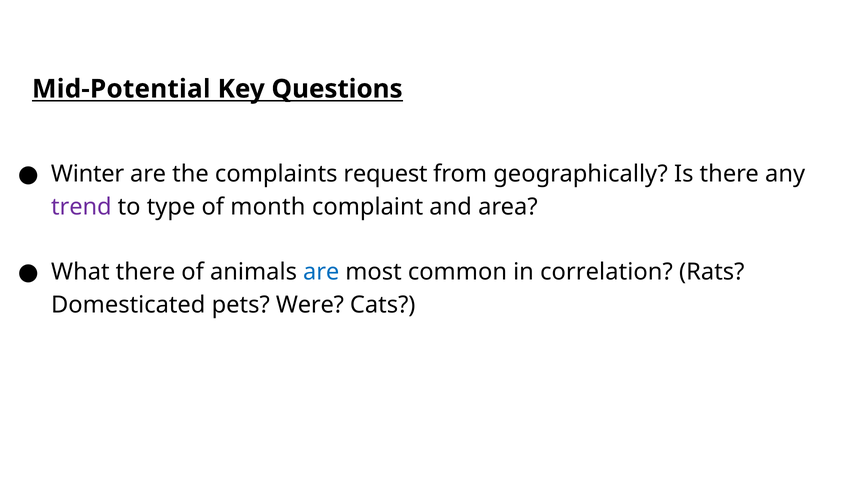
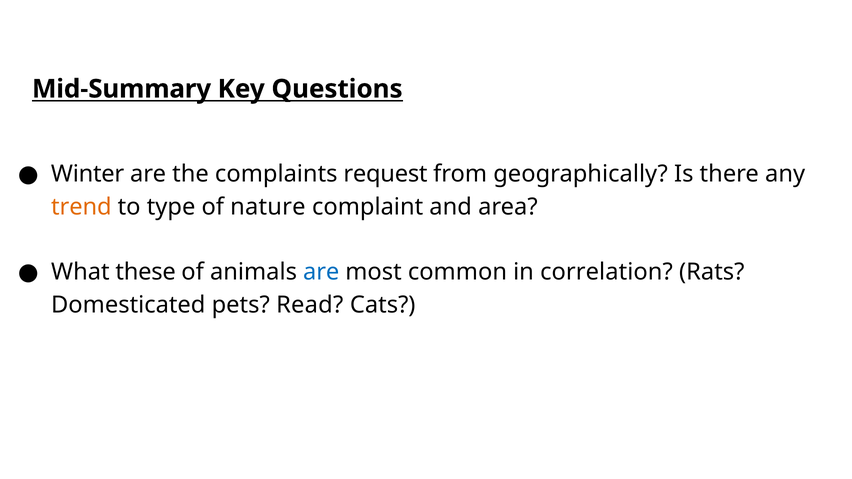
Mid-Potential: Mid-Potential -> Mid-Summary (122, 89)
trend colour: purple -> orange (81, 207)
month: month -> nature (268, 207)
What there: there -> these (146, 272)
Were: Were -> Read (310, 305)
